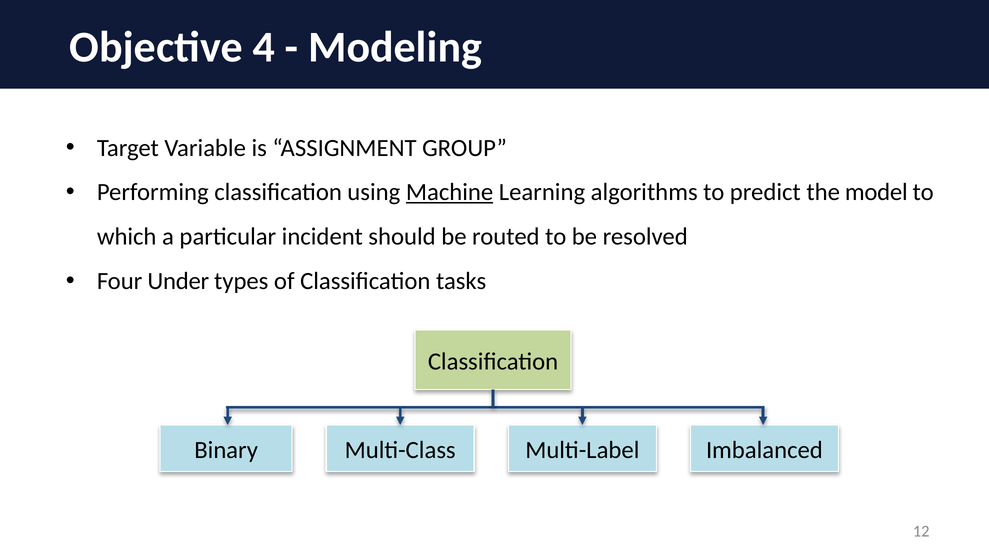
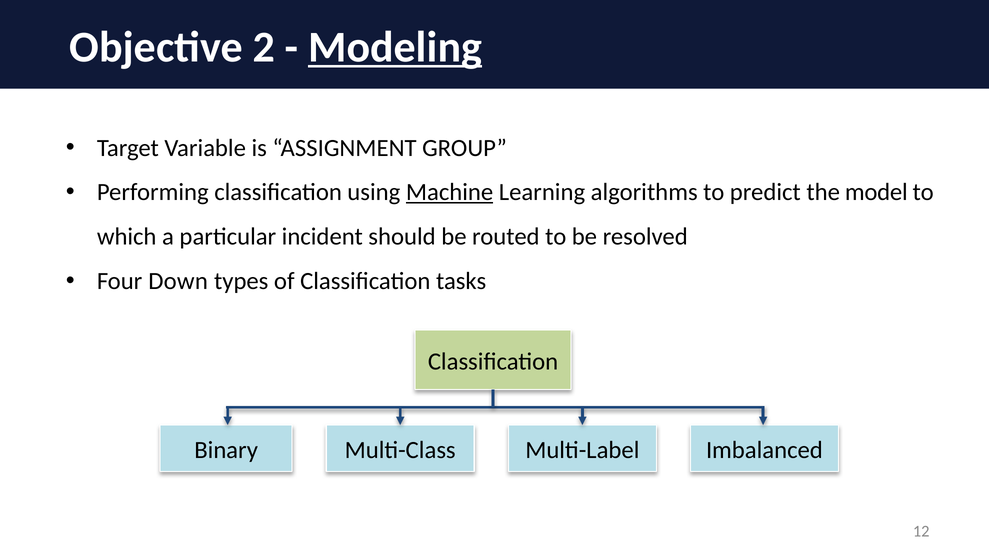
4: 4 -> 2 (264, 47)
Modeling underline: none -> present (395, 47)
Under: Under -> Down (178, 281)
